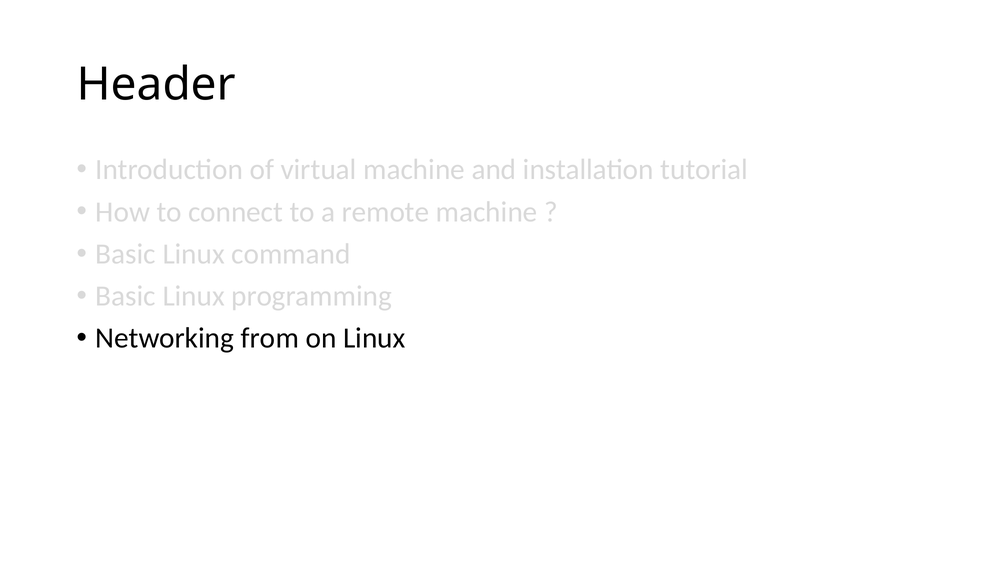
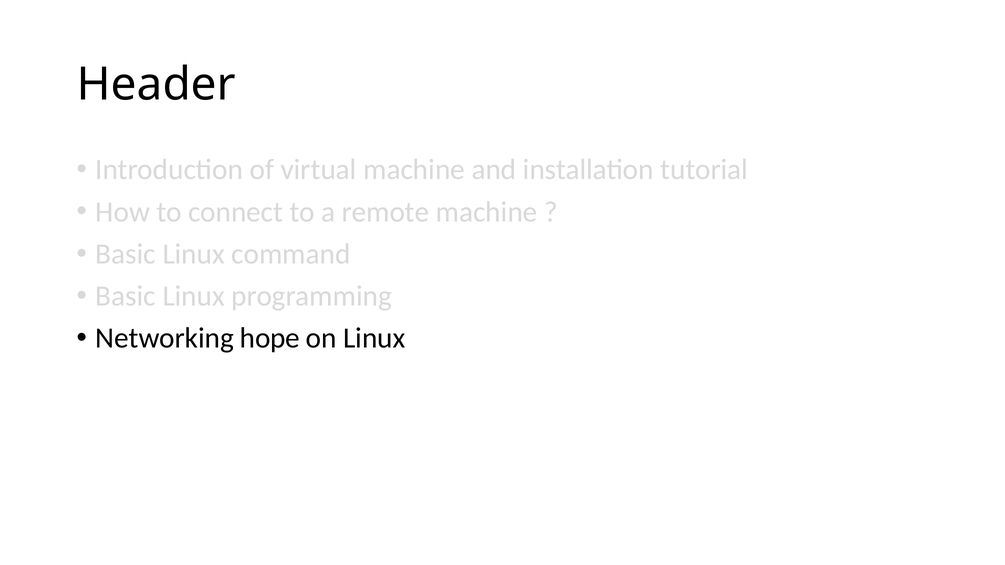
from: from -> hope (270, 338)
